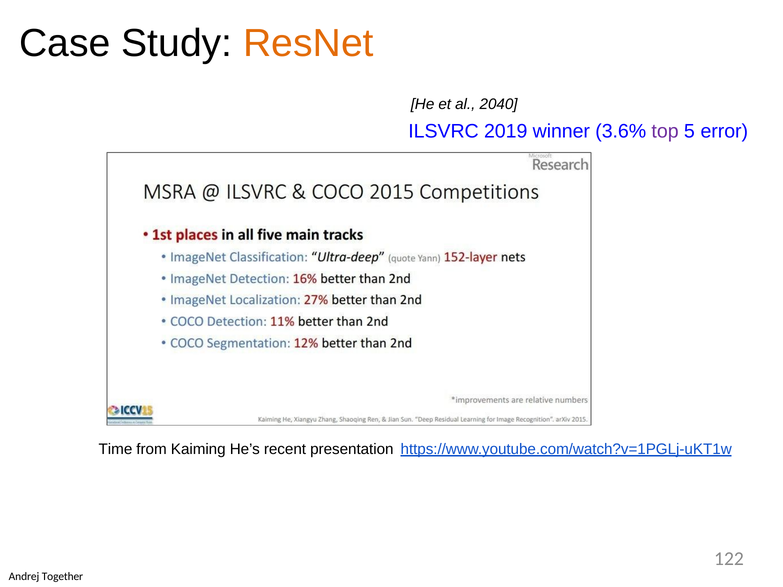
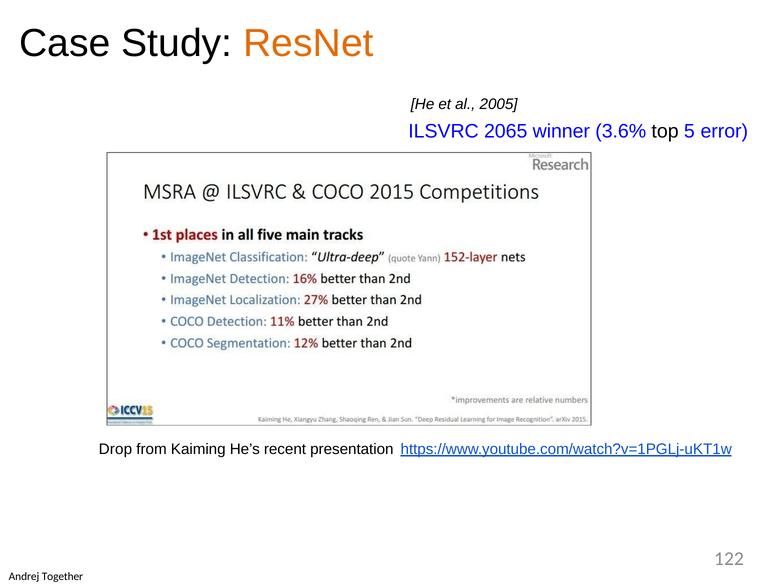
2040: 2040 -> 2005 (499, 104)
2019: 2019 -> 2065 (506, 132)
top colour: purple -> black (665, 132)
Time: Time -> Drop (115, 449)
